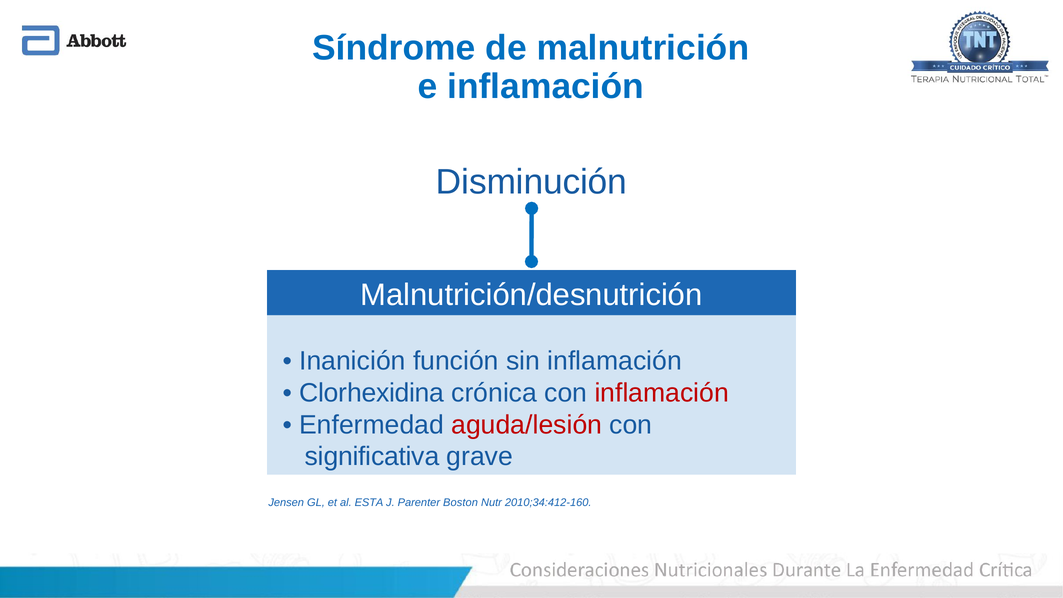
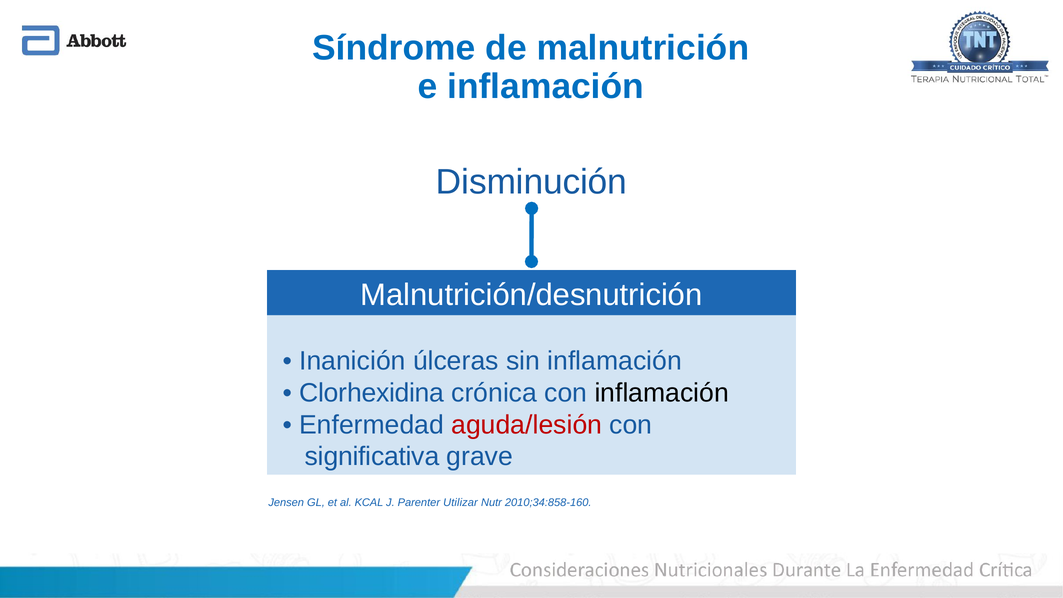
función: función -> úlceras (456, 361)
inflamación colour: red -> black (662, 393)
ESTA: ESTA -> KCAL (369, 503)
Boston: Boston -> Utilizar (461, 503)
2010;34:412-160: 2010;34:412-160 -> 2010;34:858-160 (548, 503)
